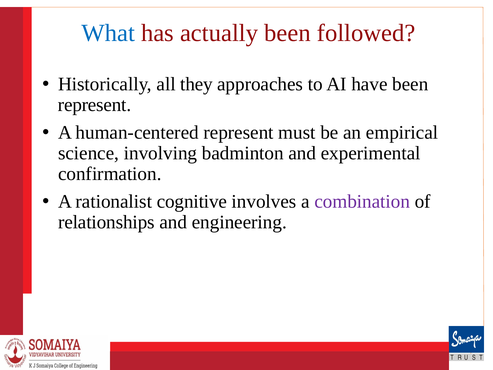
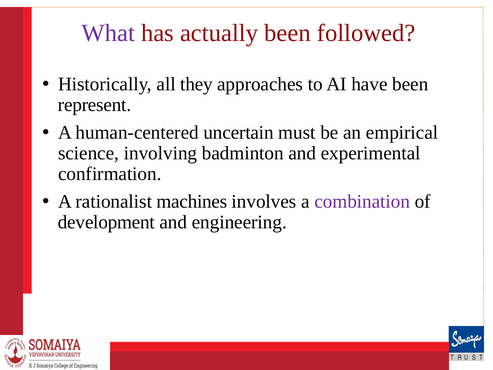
What colour: blue -> purple (108, 33)
human-centered represent: represent -> uncertain (239, 132)
cognitive: cognitive -> machines (192, 201)
relationships: relationships -> development (106, 222)
